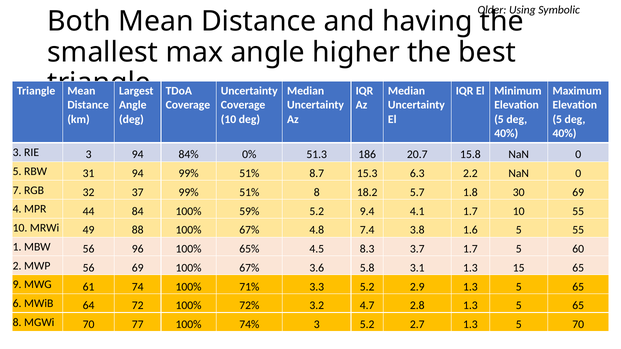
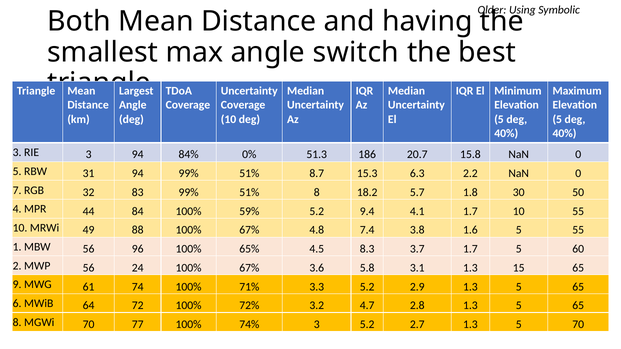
higher: higher -> switch (356, 52)
37: 37 -> 83 (138, 193)
30 69: 69 -> 50 (578, 193)
56 69: 69 -> 24 (138, 268)
